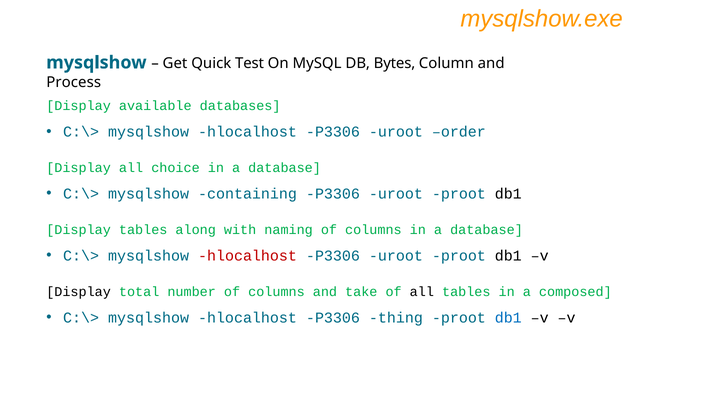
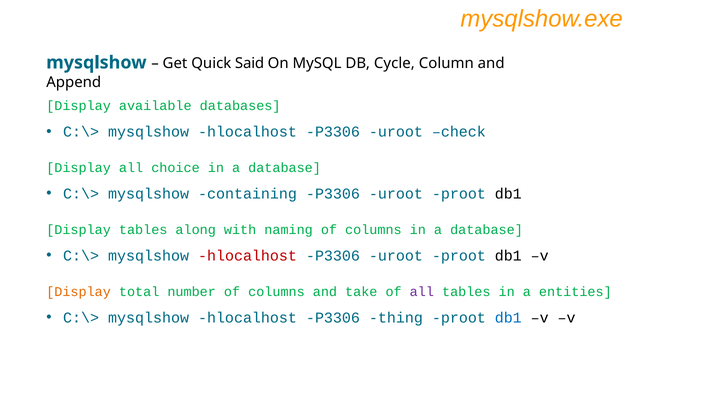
Test: Test -> Said (250, 63)
Bytes: Bytes -> Cycle (394, 63)
Process: Process -> Append (74, 82)
order: order -> check (459, 132)
Display colour: black -> orange (79, 291)
all colour: black -> purple (422, 291)
composed: composed -> entities (575, 291)
